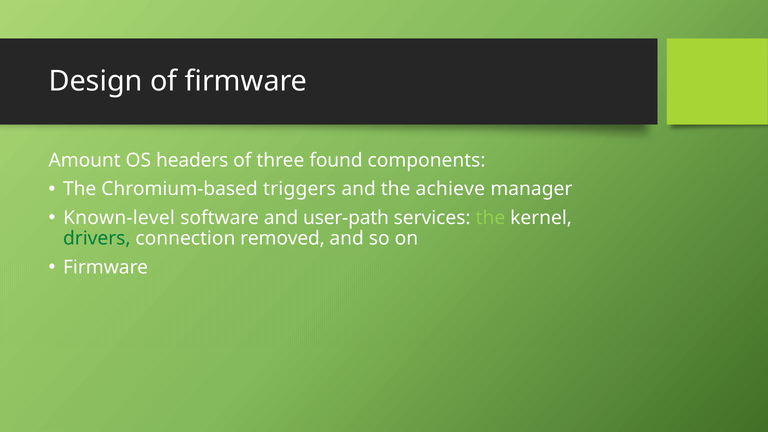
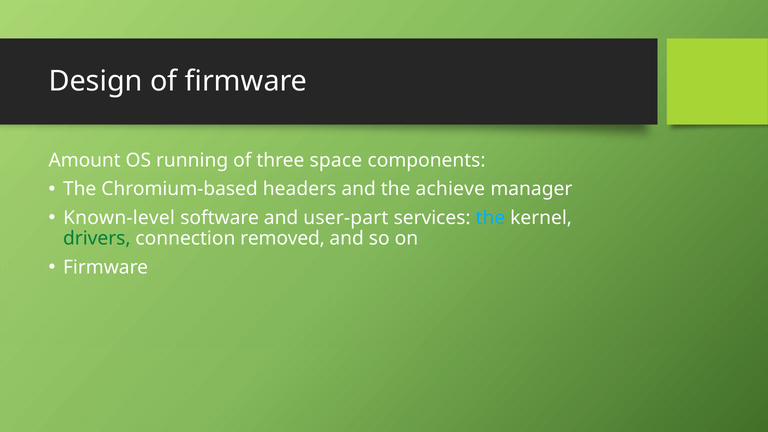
headers: headers -> running (192, 160)
found: found -> space (336, 160)
triggers: triggers -> headers (300, 189)
user-path: user-path -> user-part (346, 218)
the colour: light green -> light blue (490, 218)
